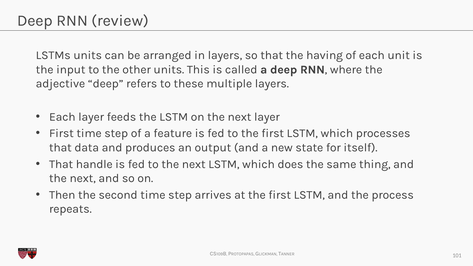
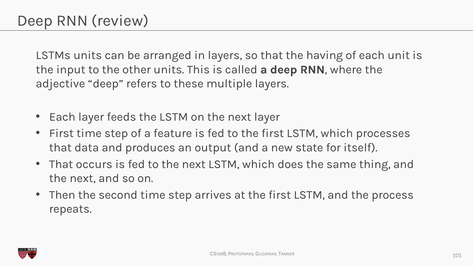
handle: handle -> occurs (94, 164)
